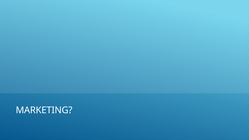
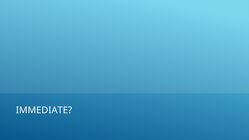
MARKETING: MARKETING -> IMMEDIATE (44, 110)
